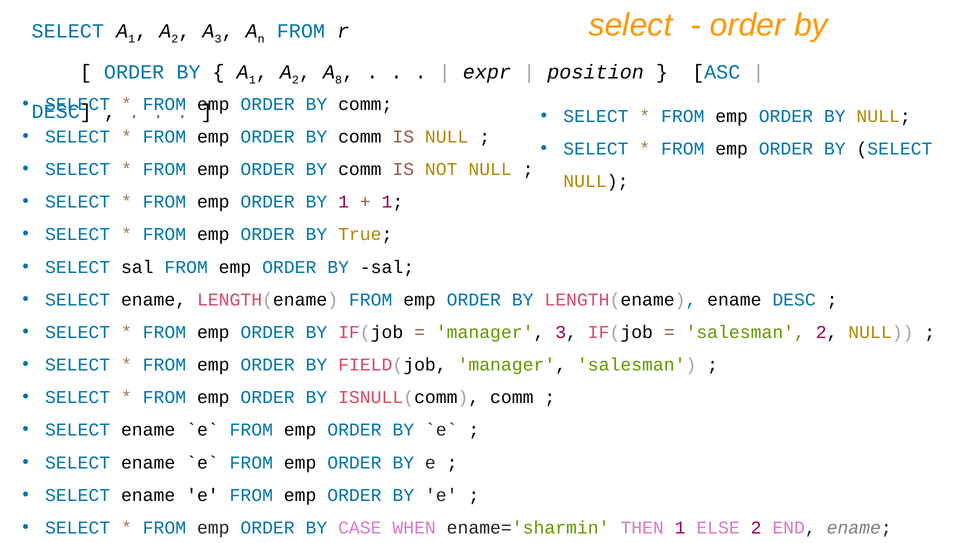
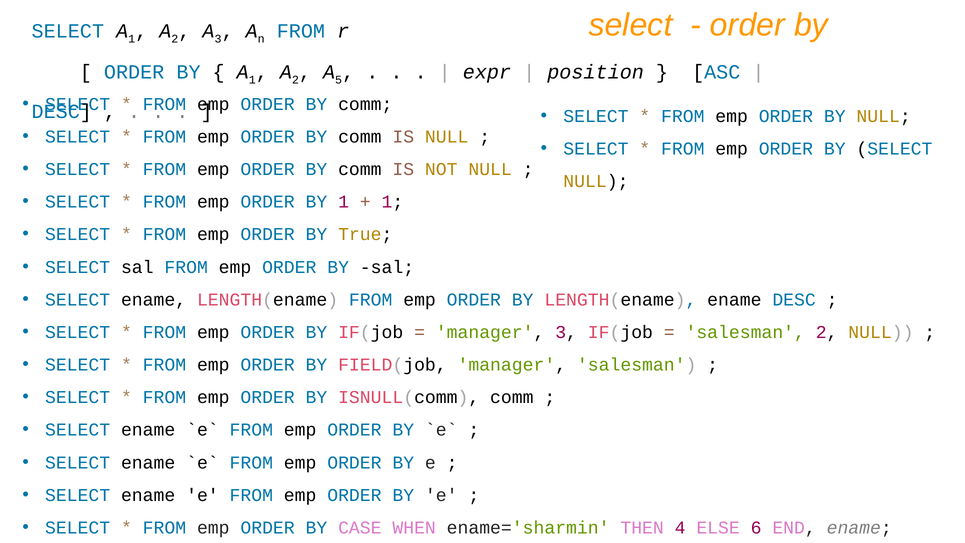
8: 8 -> 5 (339, 80)
THEN 1: 1 -> 4 (680, 528)
ELSE 2: 2 -> 6 (756, 528)
